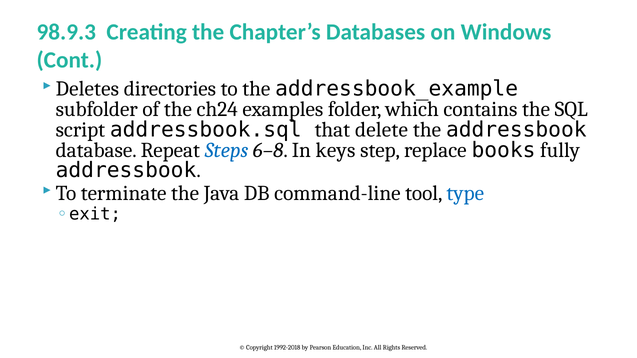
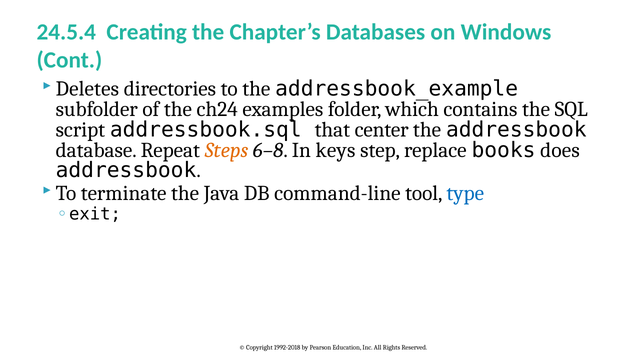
98.9.3: 98.9.3 -> 24.5.4 (66, 32)
delete: delete -> center (382, 130)
Steps colour: blue -> orange (227, 150)
fully: fully -> does (560, 150)
